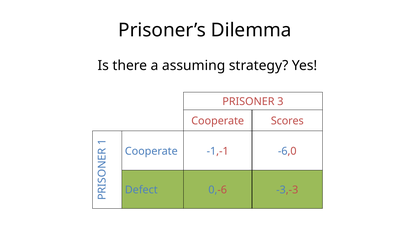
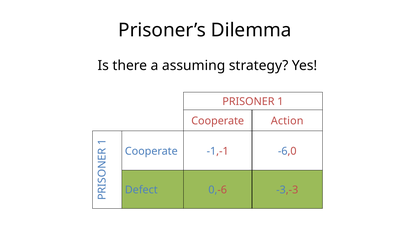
PRISONER 3: 3 -> 1 (280, 101)
Scores: Scores -> Action (287, 121)
